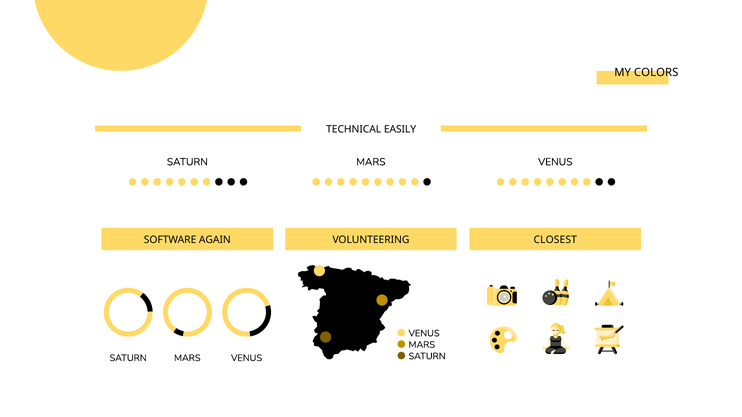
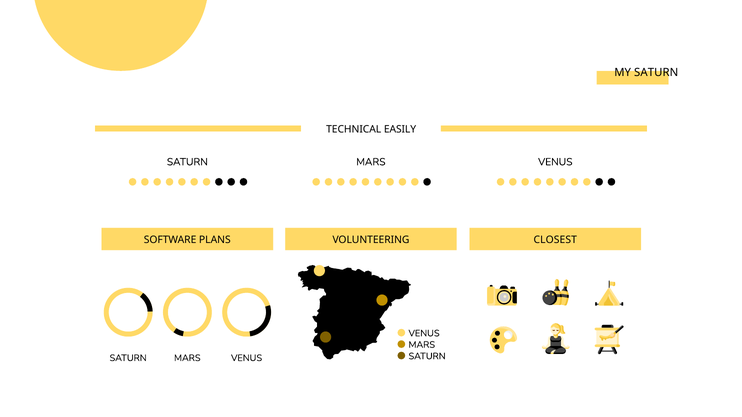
MY COLORS: COLORS -> SATURN (656, 73)
AGAIN: AGAIN -> PLANS (215, 240)
